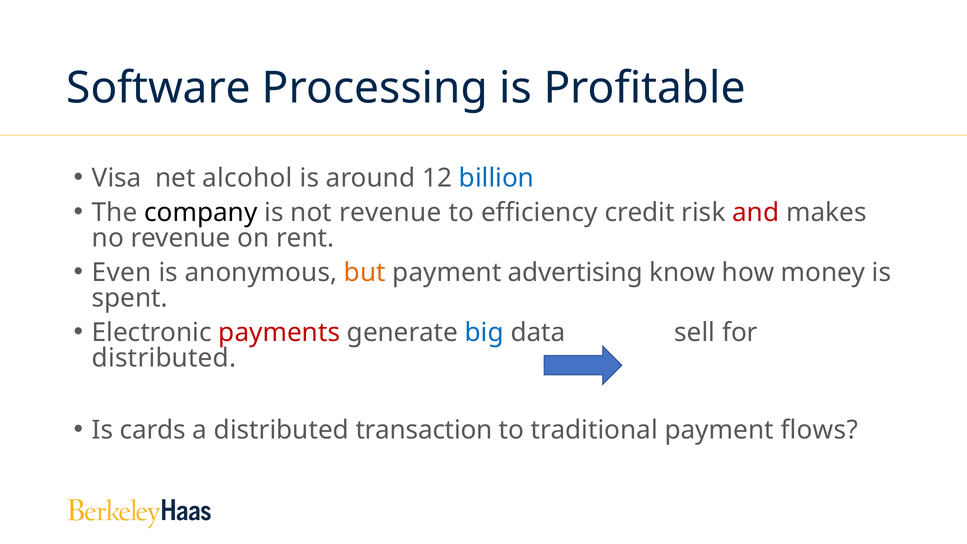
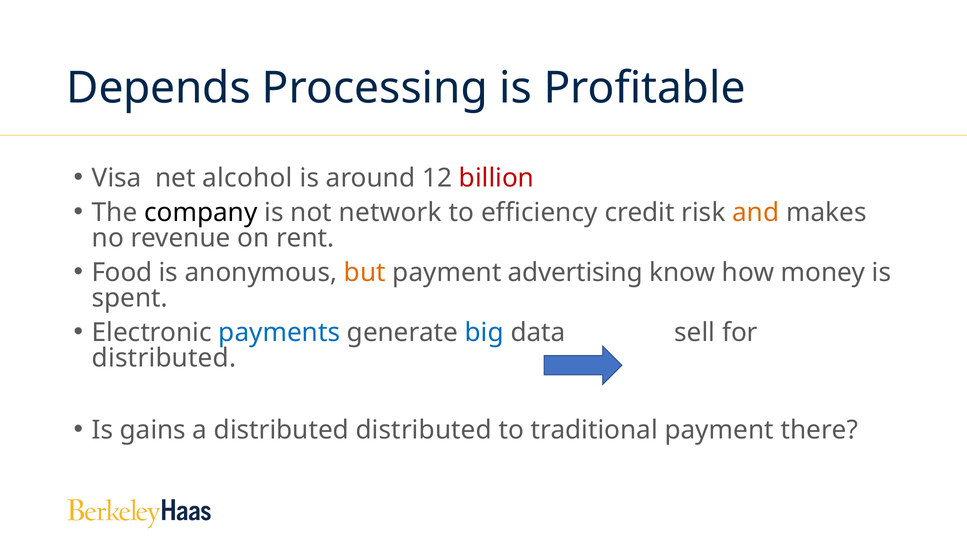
Software: Software -> Depends (159, 88)
billion colour: blue -> red (496, 178)
not revenue: revenue -> network (390, 213)
and colour: red -> orange (756, 213)
Even: Even -> Food (122, 273)
payments colour: red -> blue (279, 333)
cards: cards -> gains (153, 430)
distributed transaction: transaction -> distributed (424, 430)
flows: flows -> there (819, 430)
